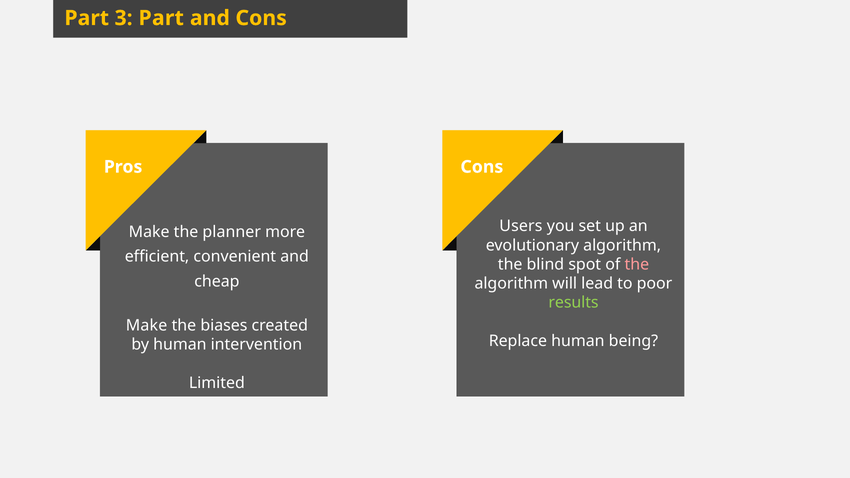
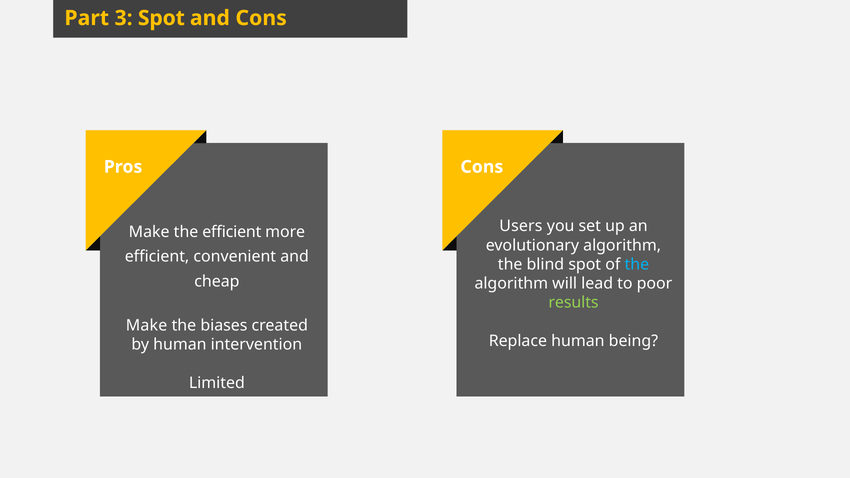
3 Part: Part -> Spot (161, 18)
the planner: planner -> efficient (232, 232)
the colour: pink -> light blue (637, 264)
